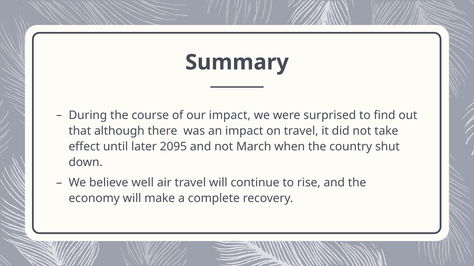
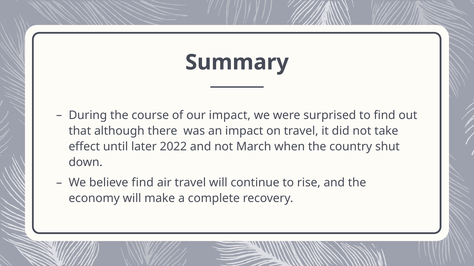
2095: 2095 -> 2022 (173, 147)
believe well: well -> find (143, 183)
